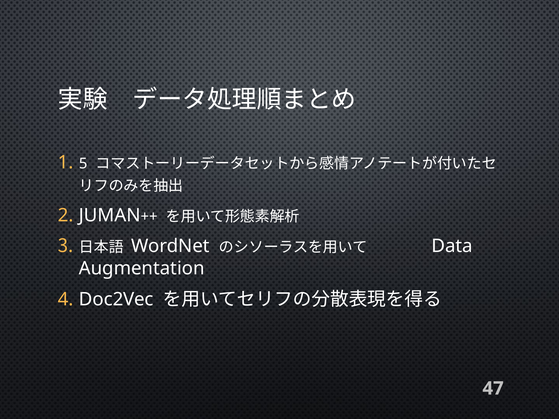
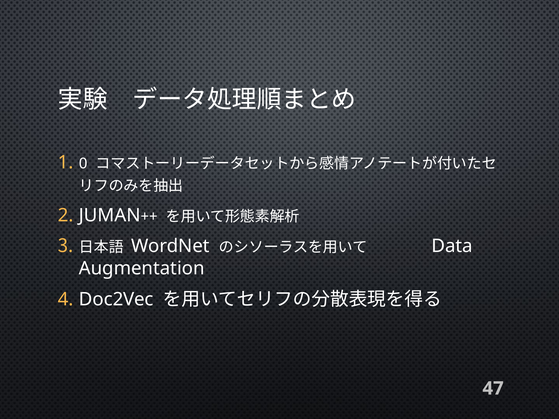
5: 5 -> 0 (83, 164)
